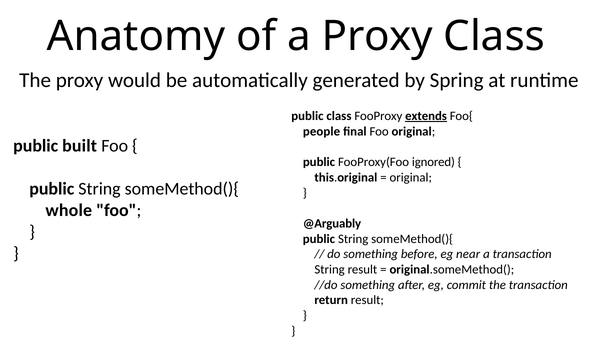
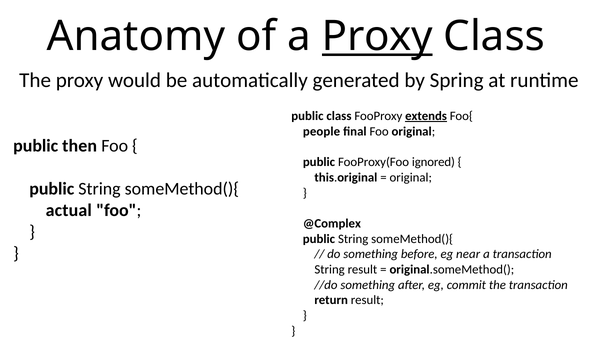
Proxy underline: none -> present (377, 37)
built: built -> then (80, 146)
whole: whole -> actual (69, 211)
@Arguably: @Arguably -> @Complex (332, 224)
